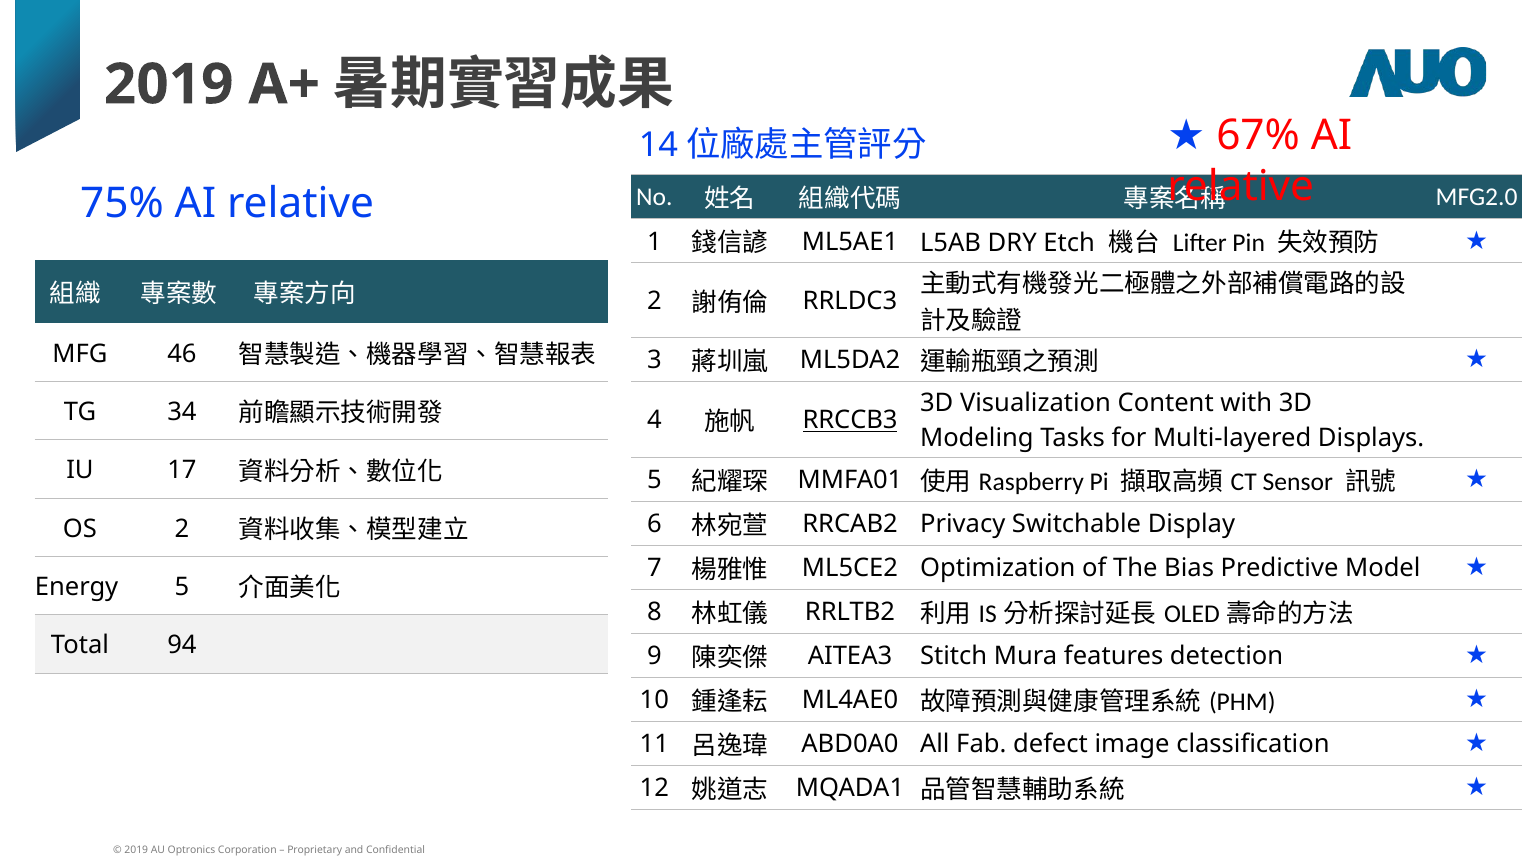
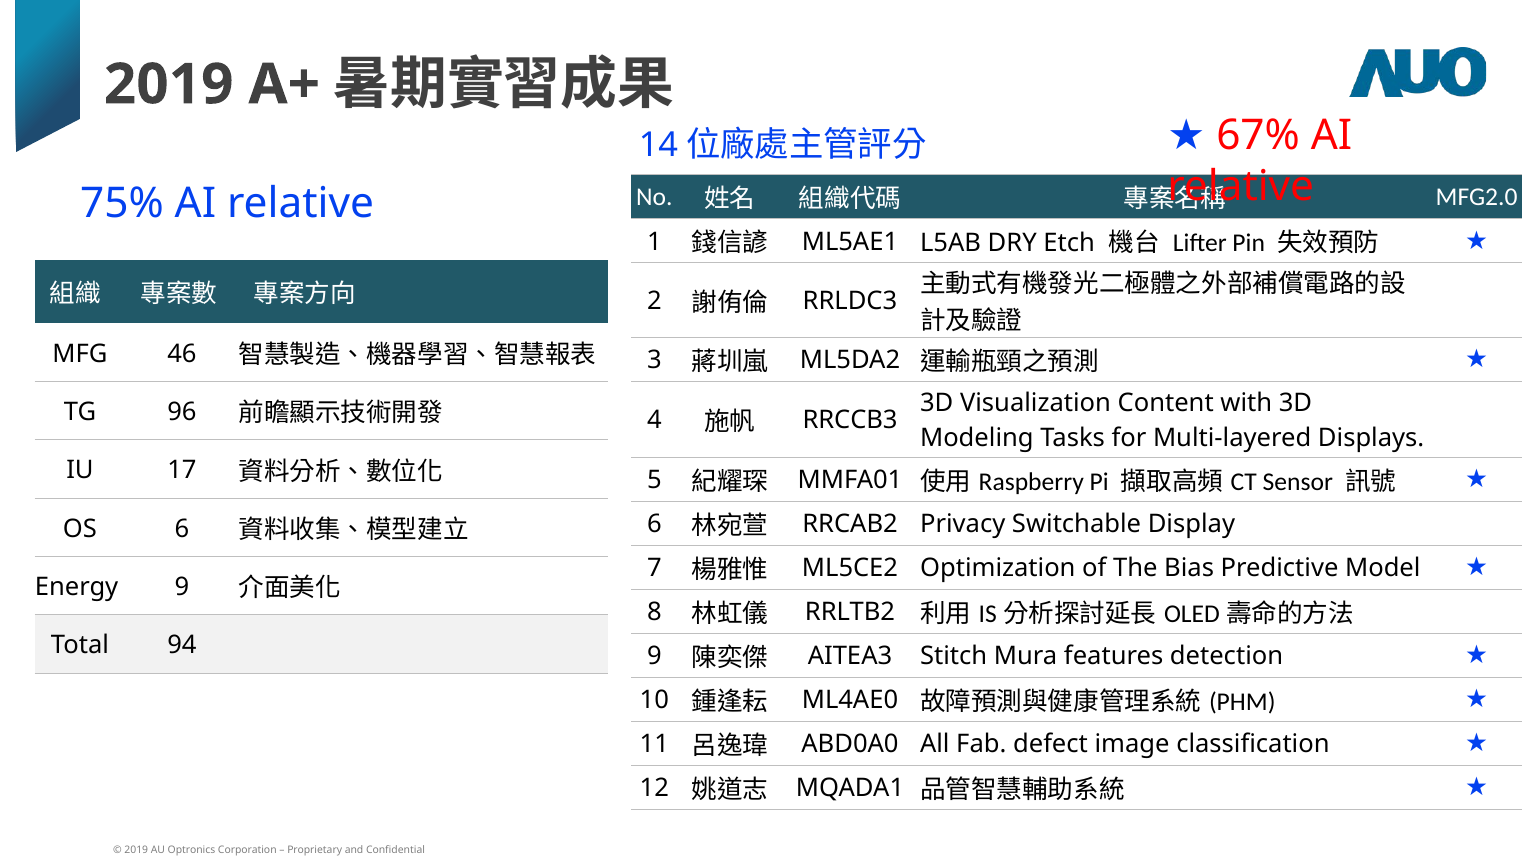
34: 34 -> 96 (182, 412)
RRCCB3 underline: present -> none (850, 420)
OS 2: 2 -> 6 (182, 529)
Energy 5: 5 -> 9 (182, 587)
